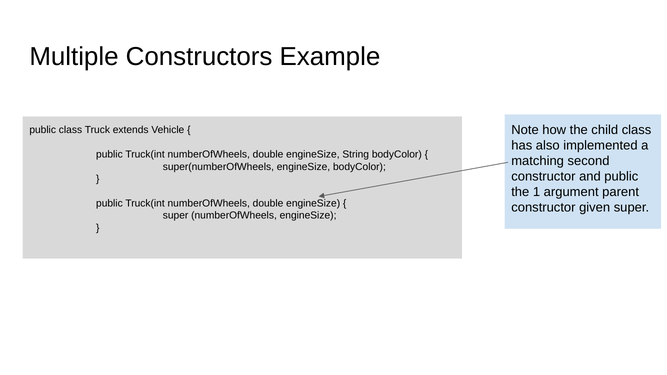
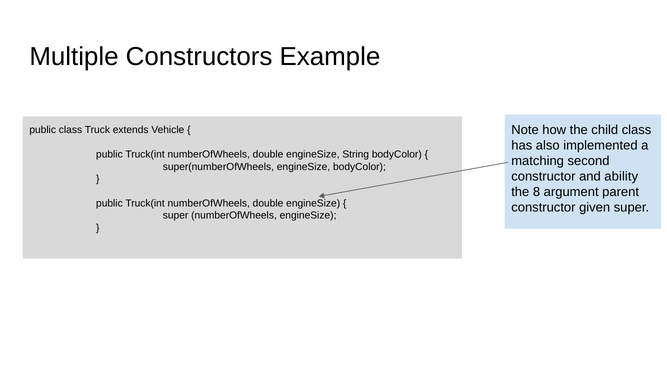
and public: public -> ability (621, 177)
1: 1 -> 8 (537, 192)
